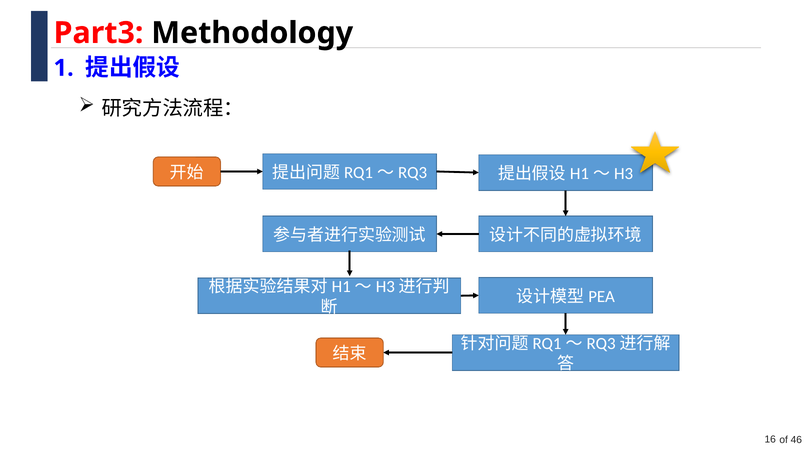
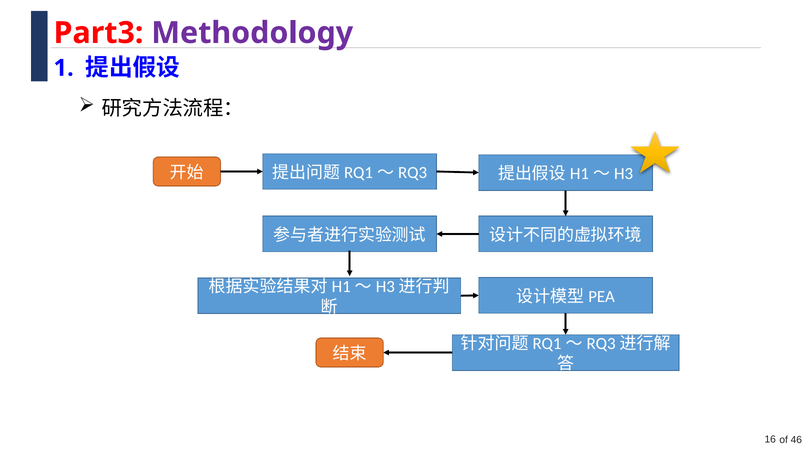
Methodology colour: black -> purple (252, 33)
